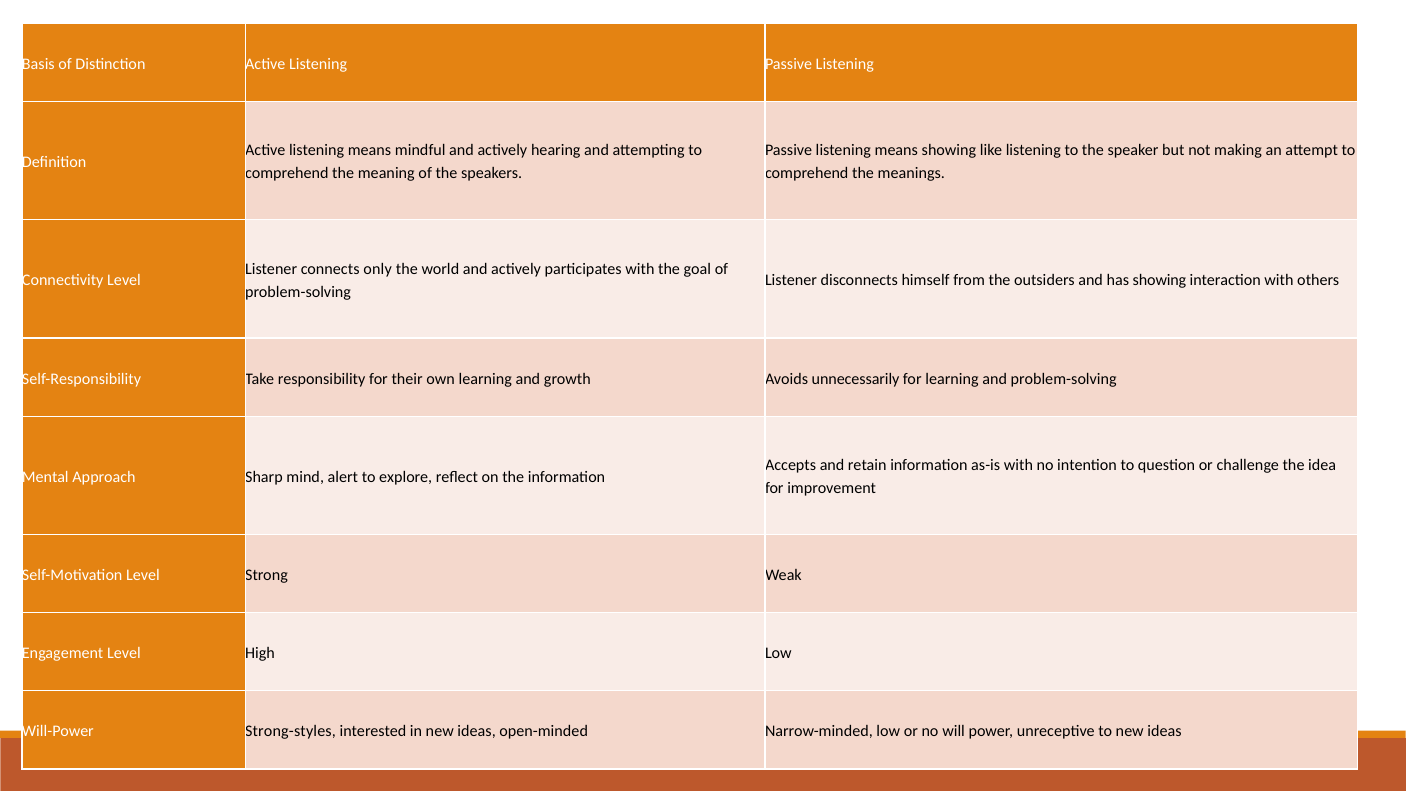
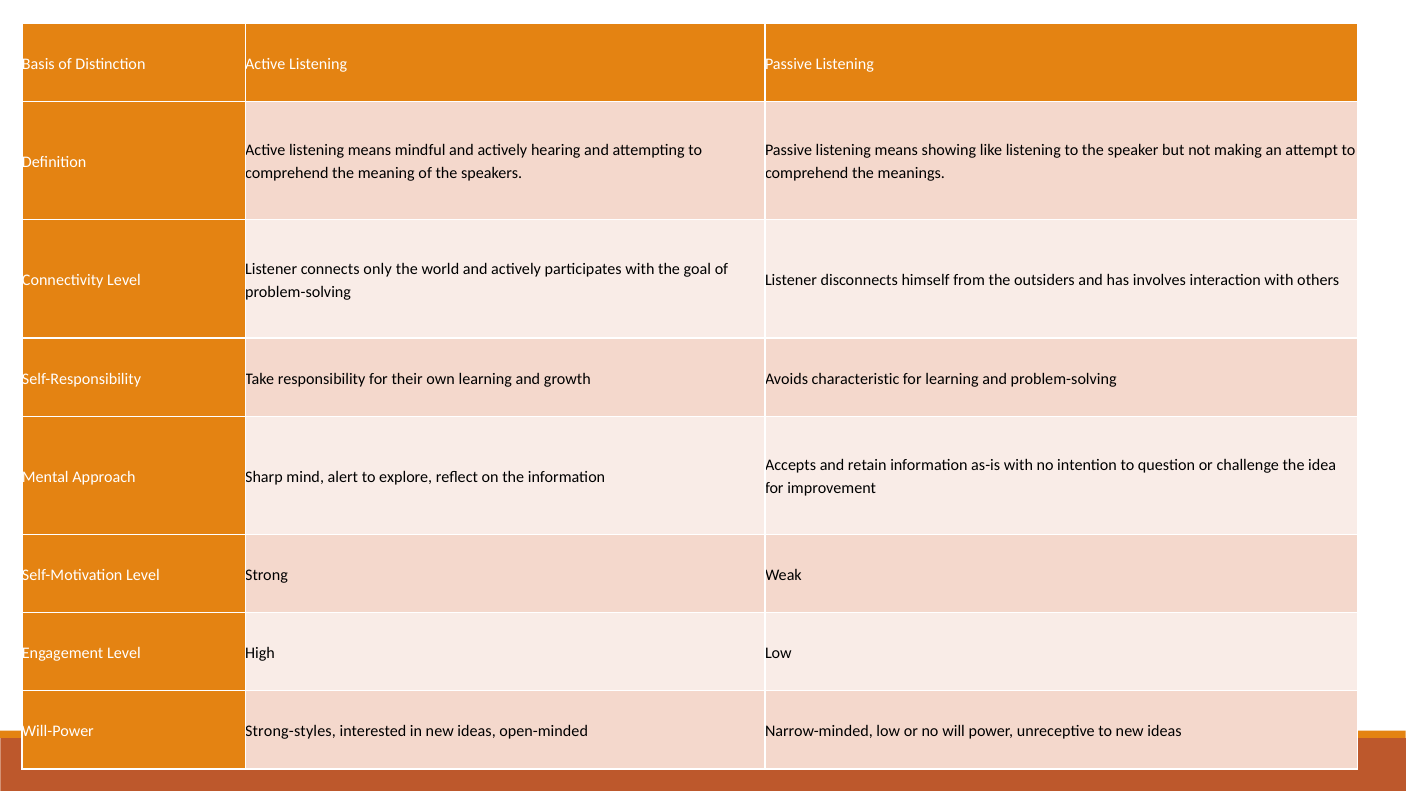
has showing: showing -> involves (1159, 280)
unnecessarily: unnecessarily -> characteristic (856, 379)
